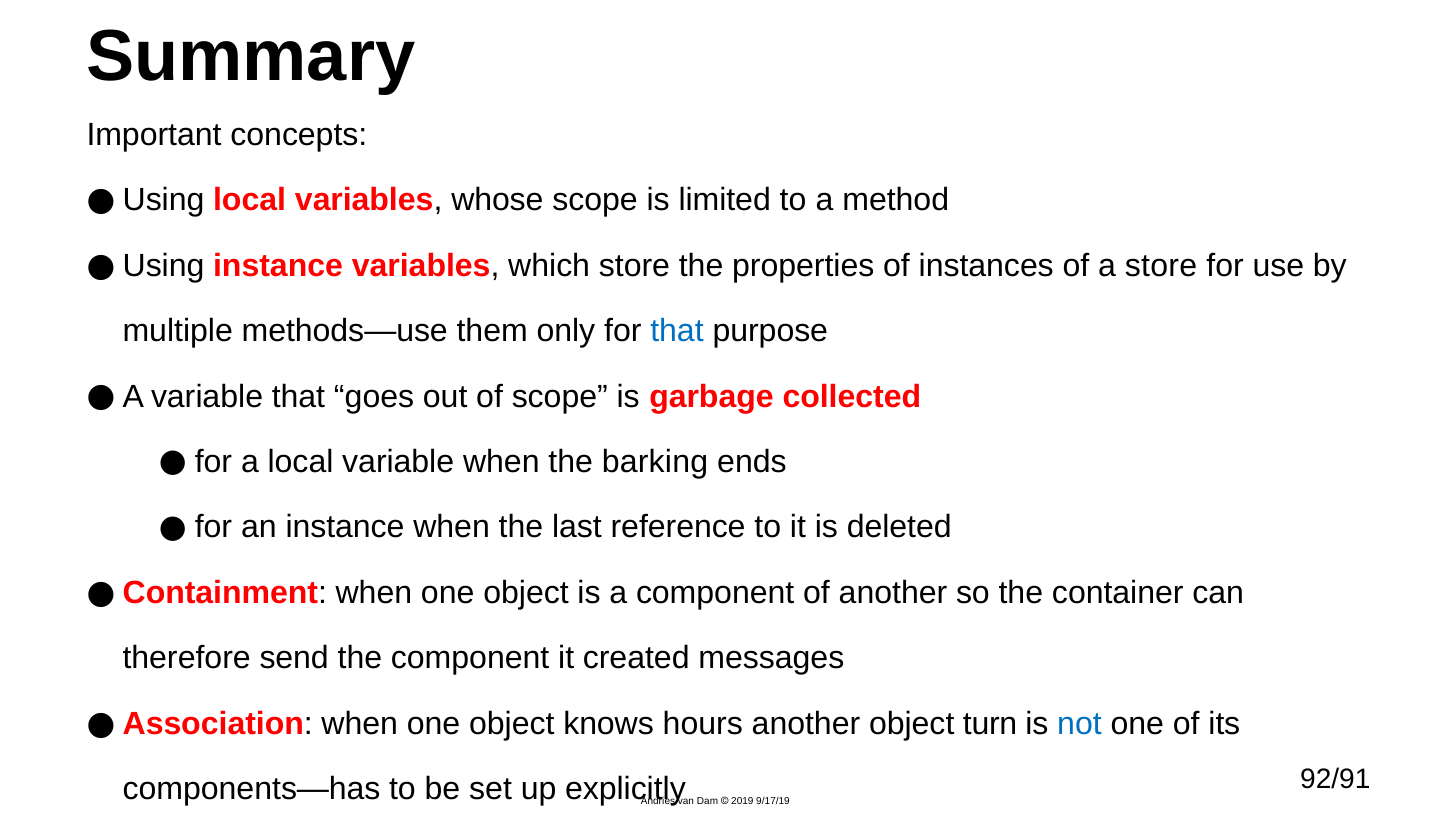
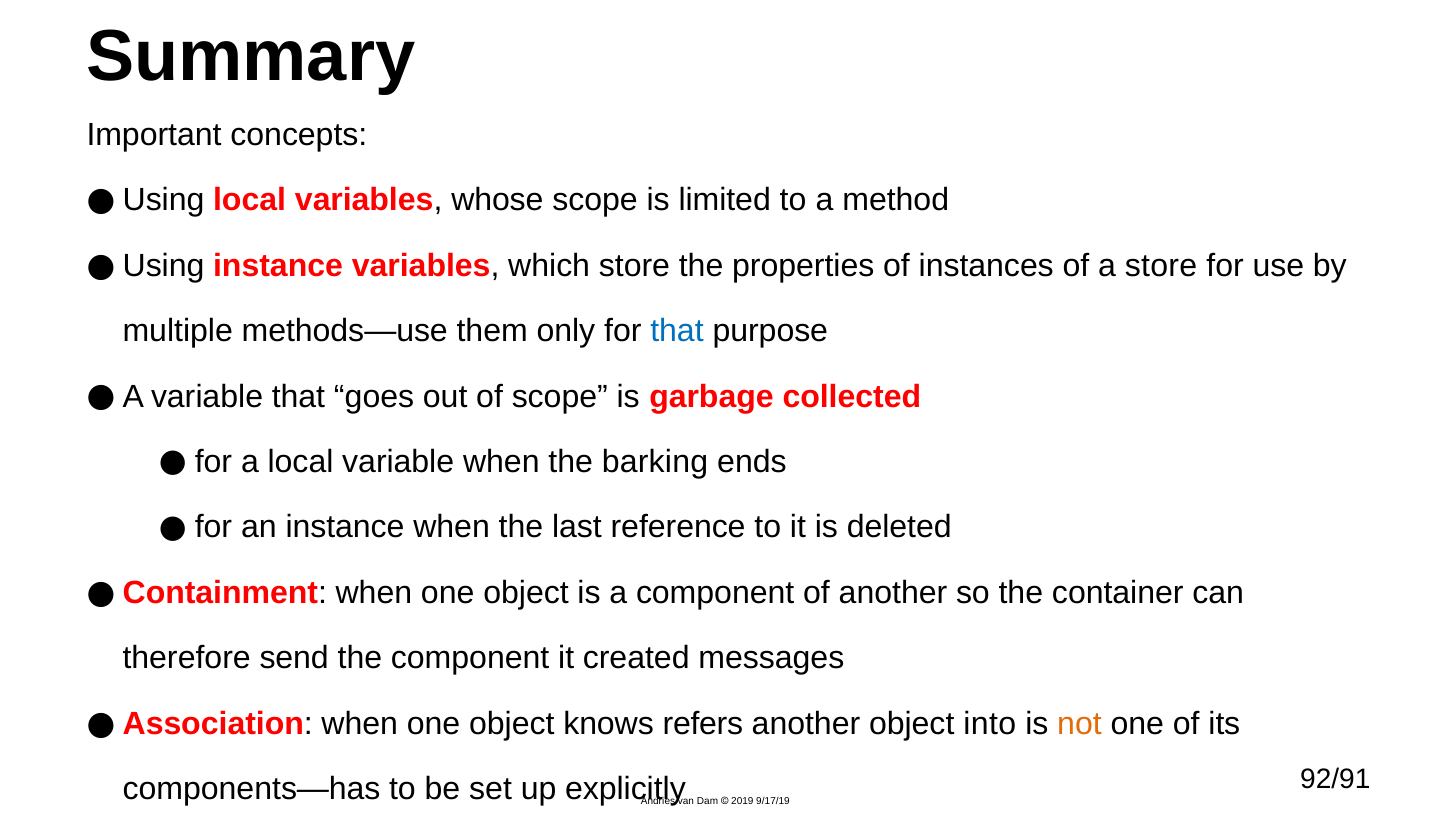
hours: hours -> refers (703, 723)
turn: turn -> into (990, 723)
not colour: blue -> orange (1079, 723)
